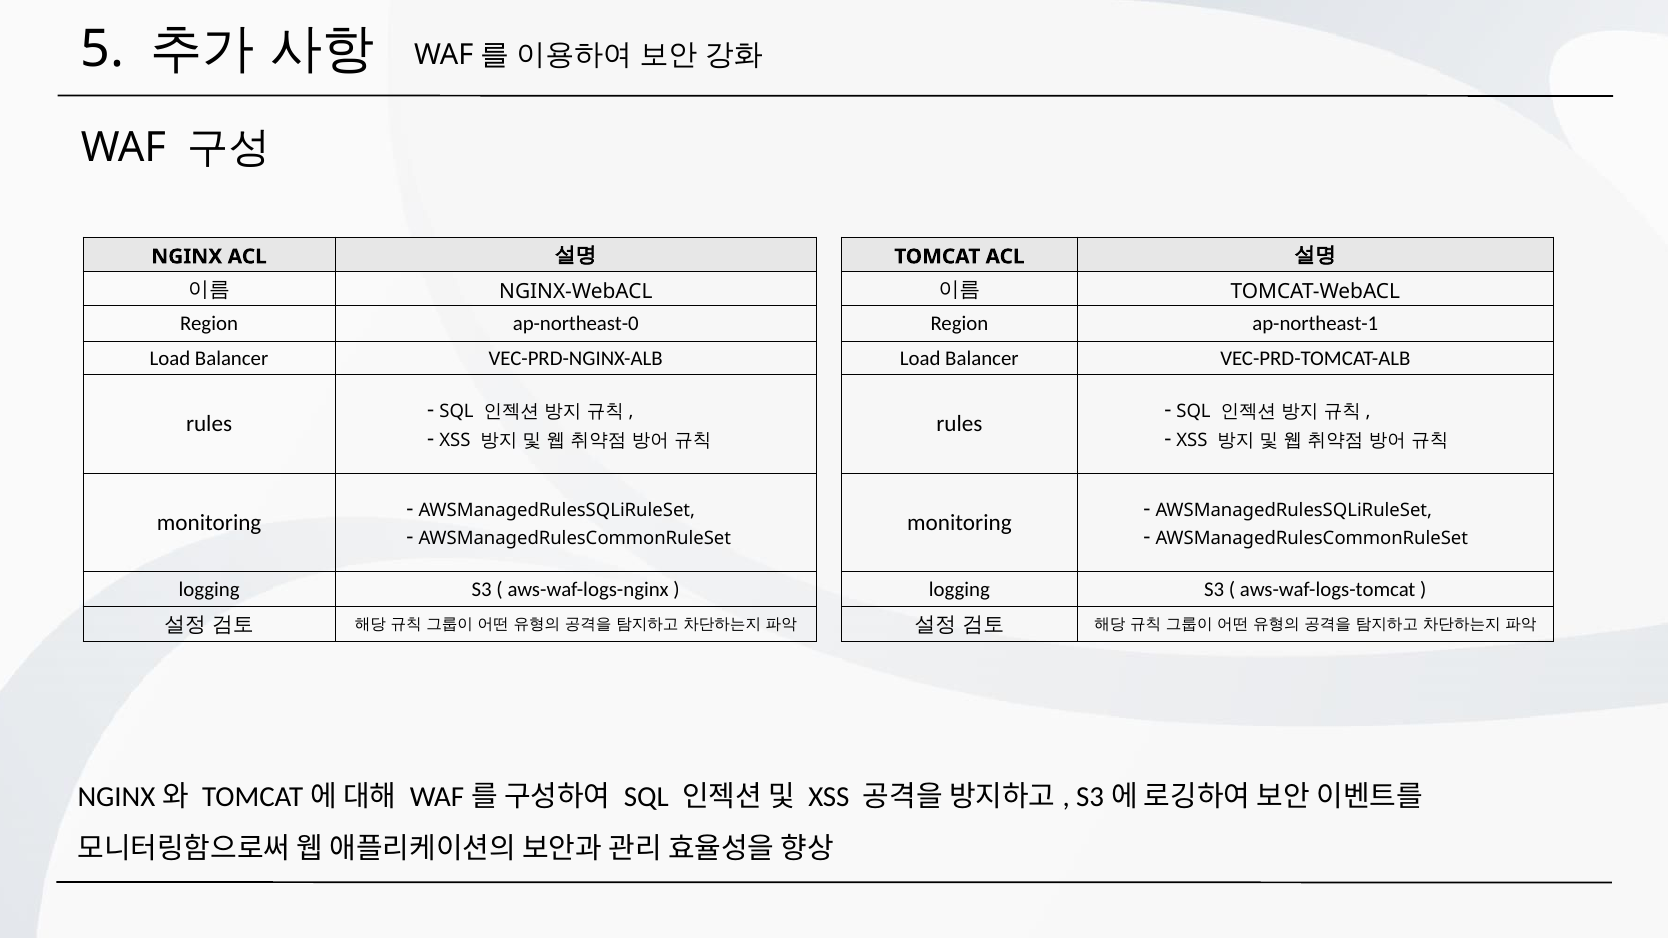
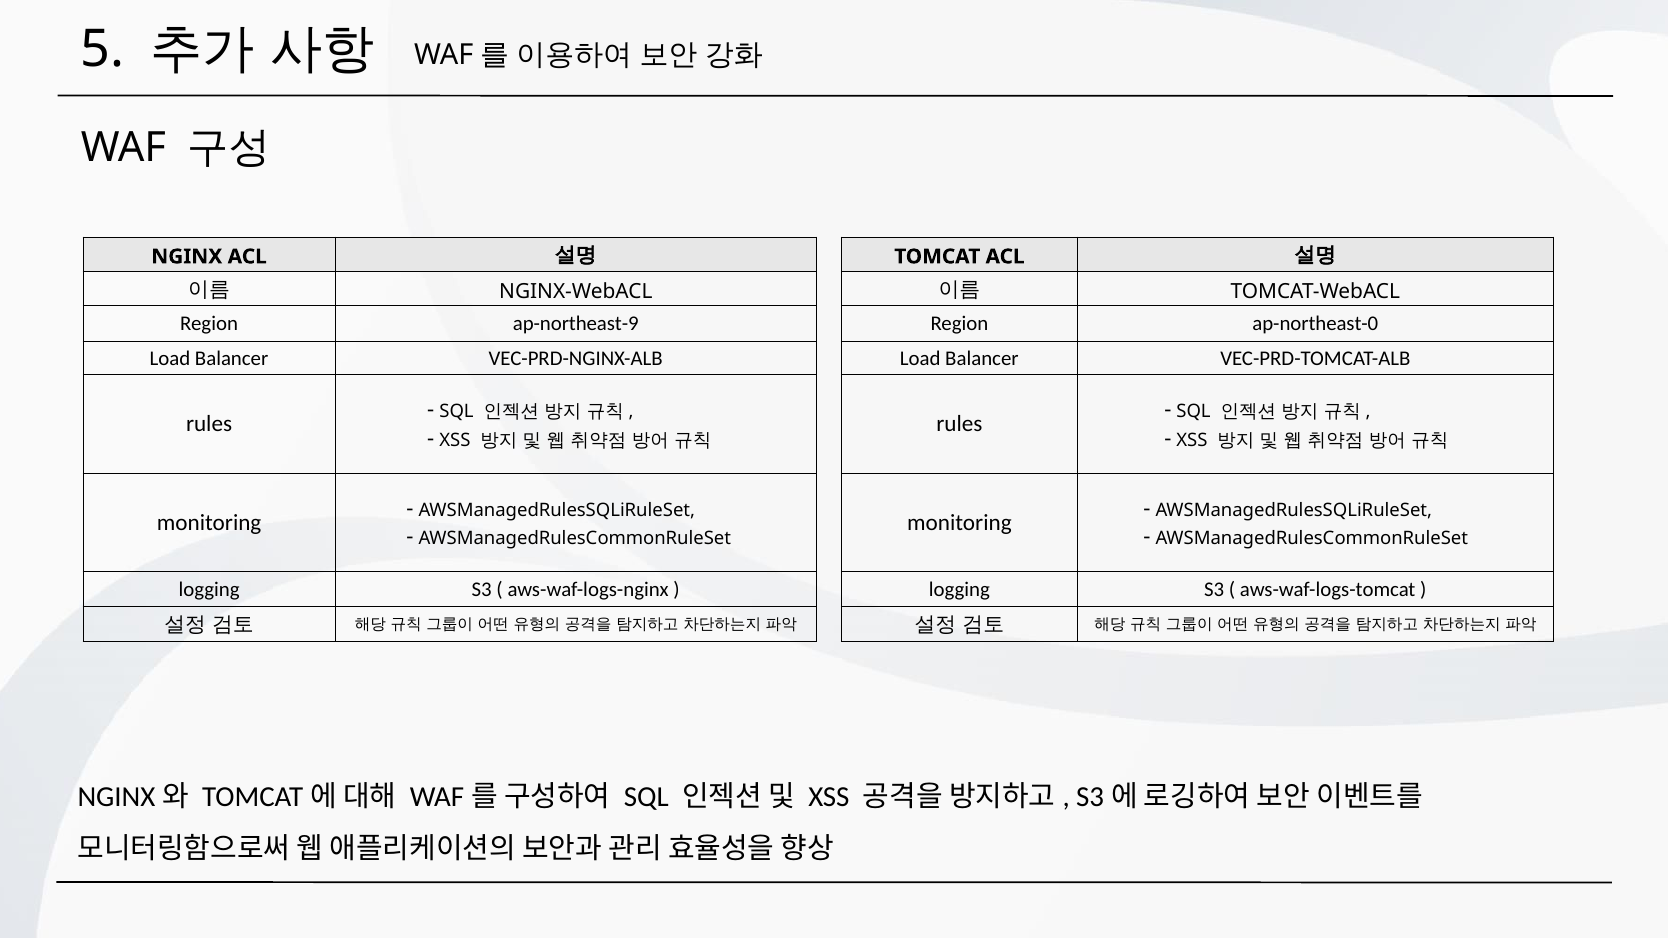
ap-northeast-0: ap-northeast-0 -> ap-northeast-9 (576, 324)
ap-northeast-1: ap-northeast-1 -> ap-northeast-0 (1315, 324)
